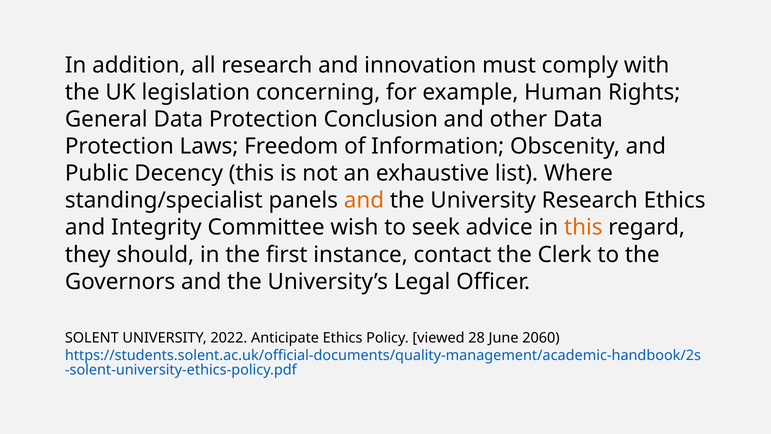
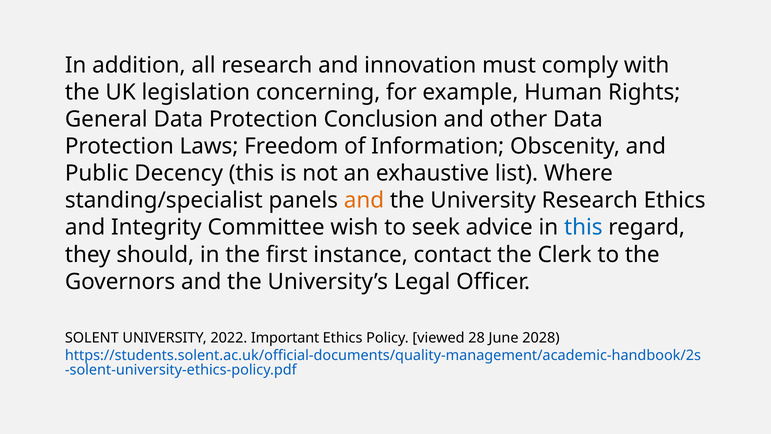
this colour: orange -> blue (583, 227)
Anticipate: Anticipate -> Important (285, 338)
2060: 2060 -> 2028 (541, 338)
